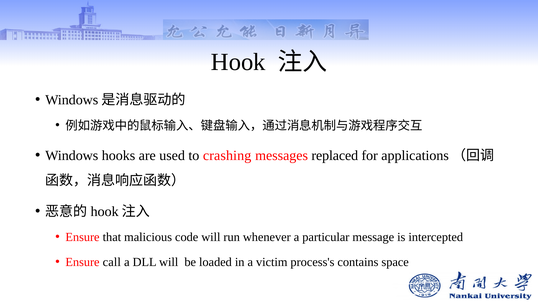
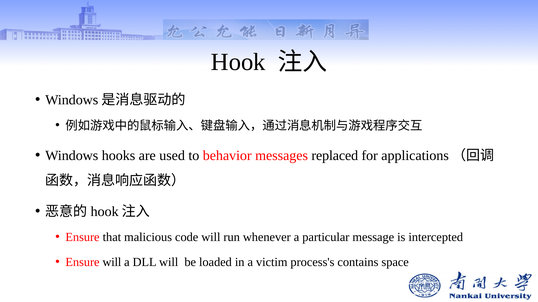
crashing: crashing -> behavior (227, 156)
Ensure call: call -> will (112, 263)
